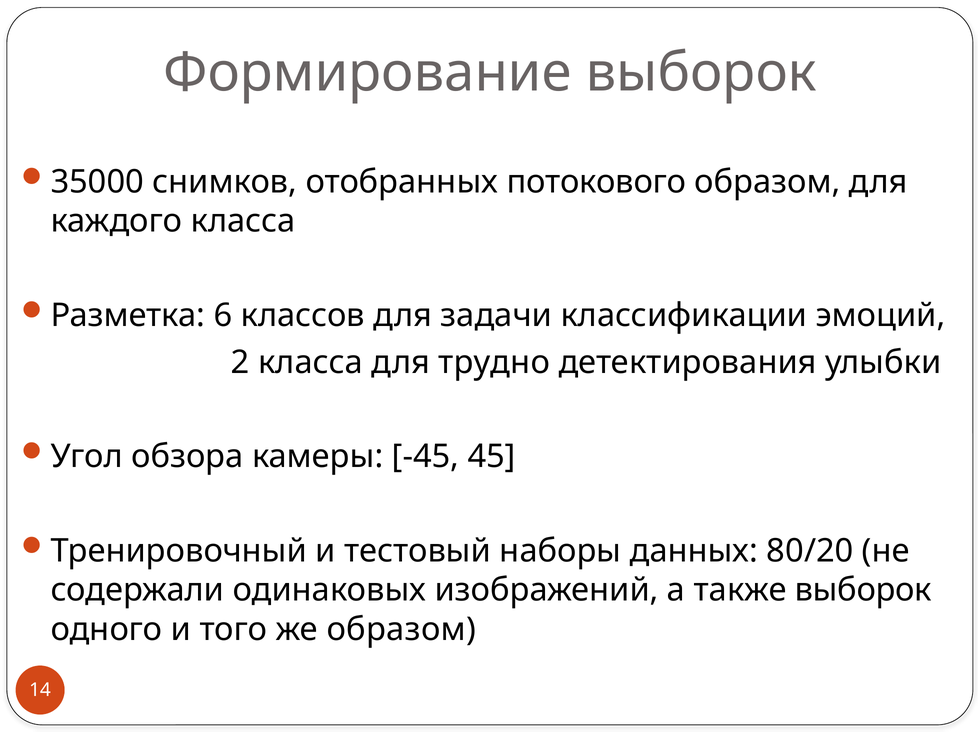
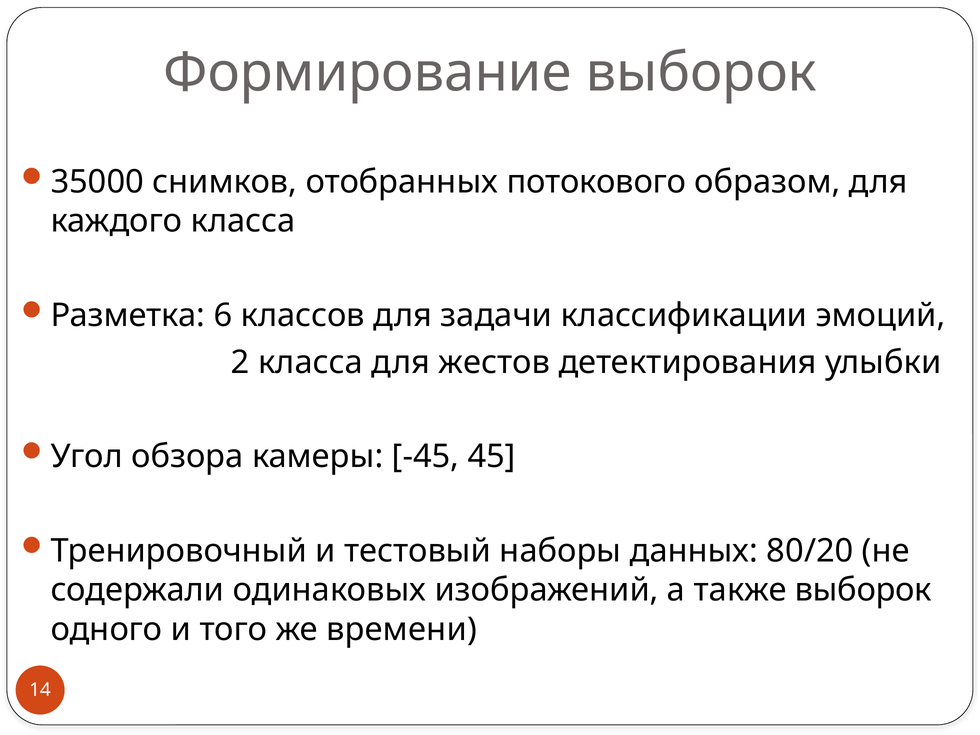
трудно: трудно -> жестов (494, 362)
же образом: образом -> времени (402, 629)
